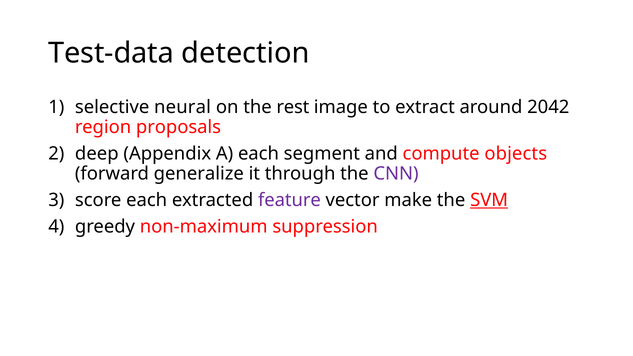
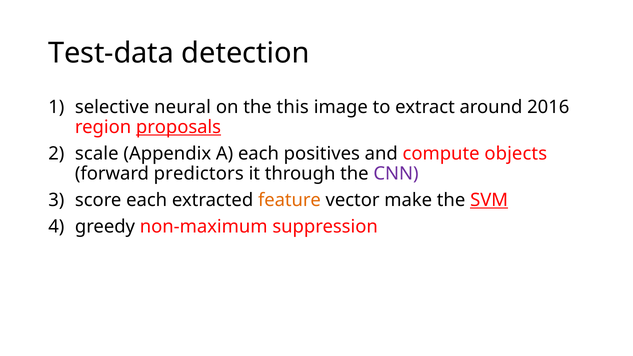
rest: rest -> this (293, 107)
2042: 2042 -> 2016 (548, 107)
proposals underline: none -> present (179, 127)
deep: deep -> scale (97, 154)
segment: segment -> positives (322, 154)
generalize: generalize -> predictors (199, 173)
feature colour: purple -> orange (289, 200)
